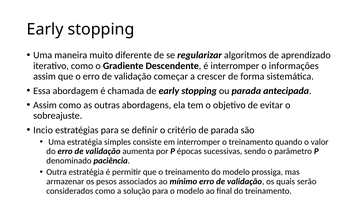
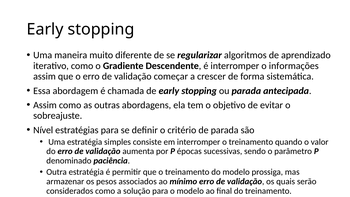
Incio: Incio -> Nível (43, 130)
